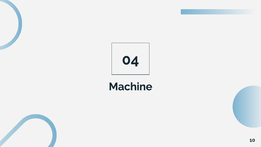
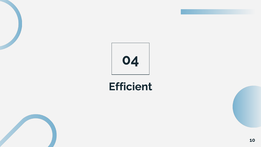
Machine: Machine -> Efficient (130, 87)
